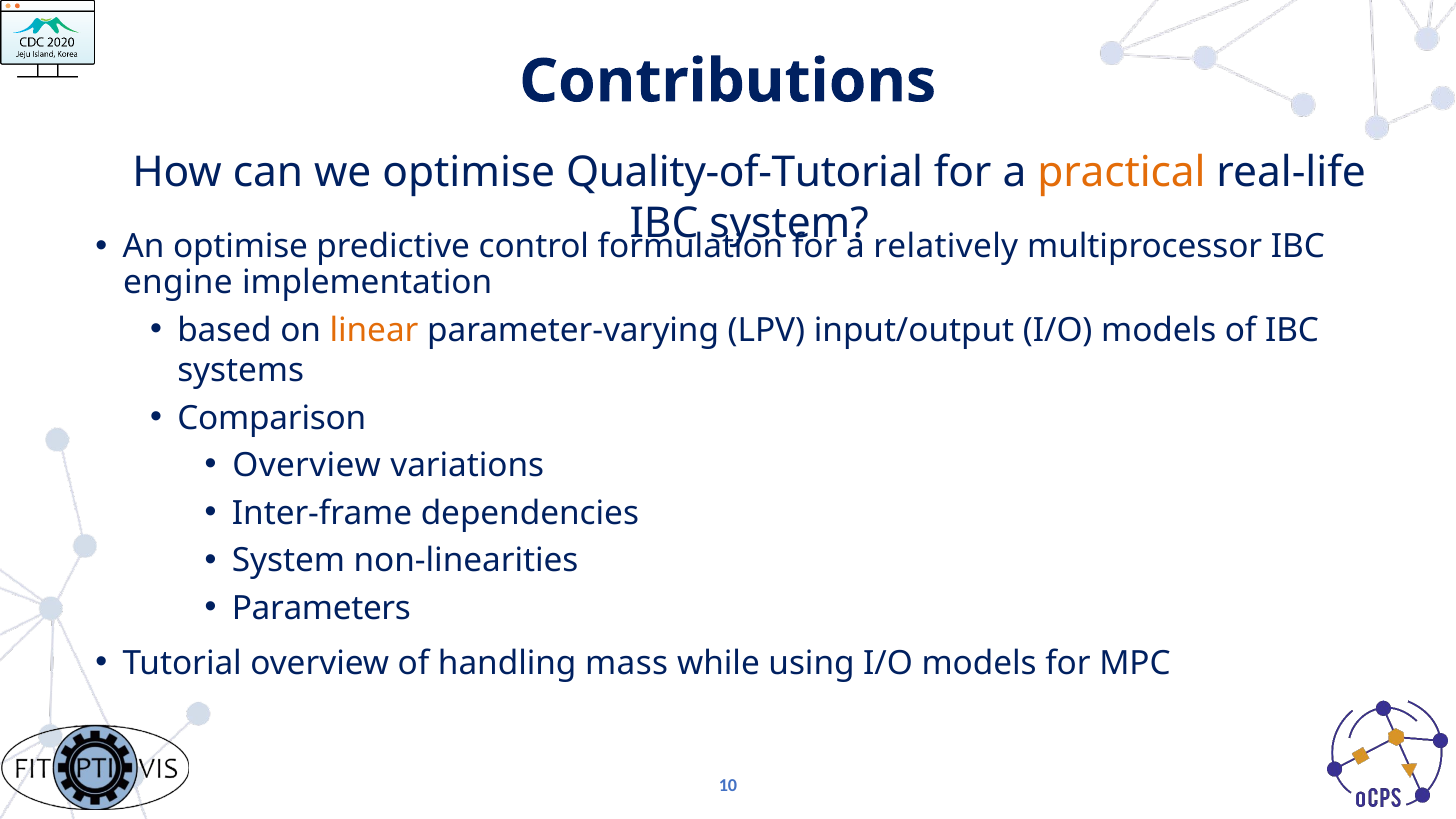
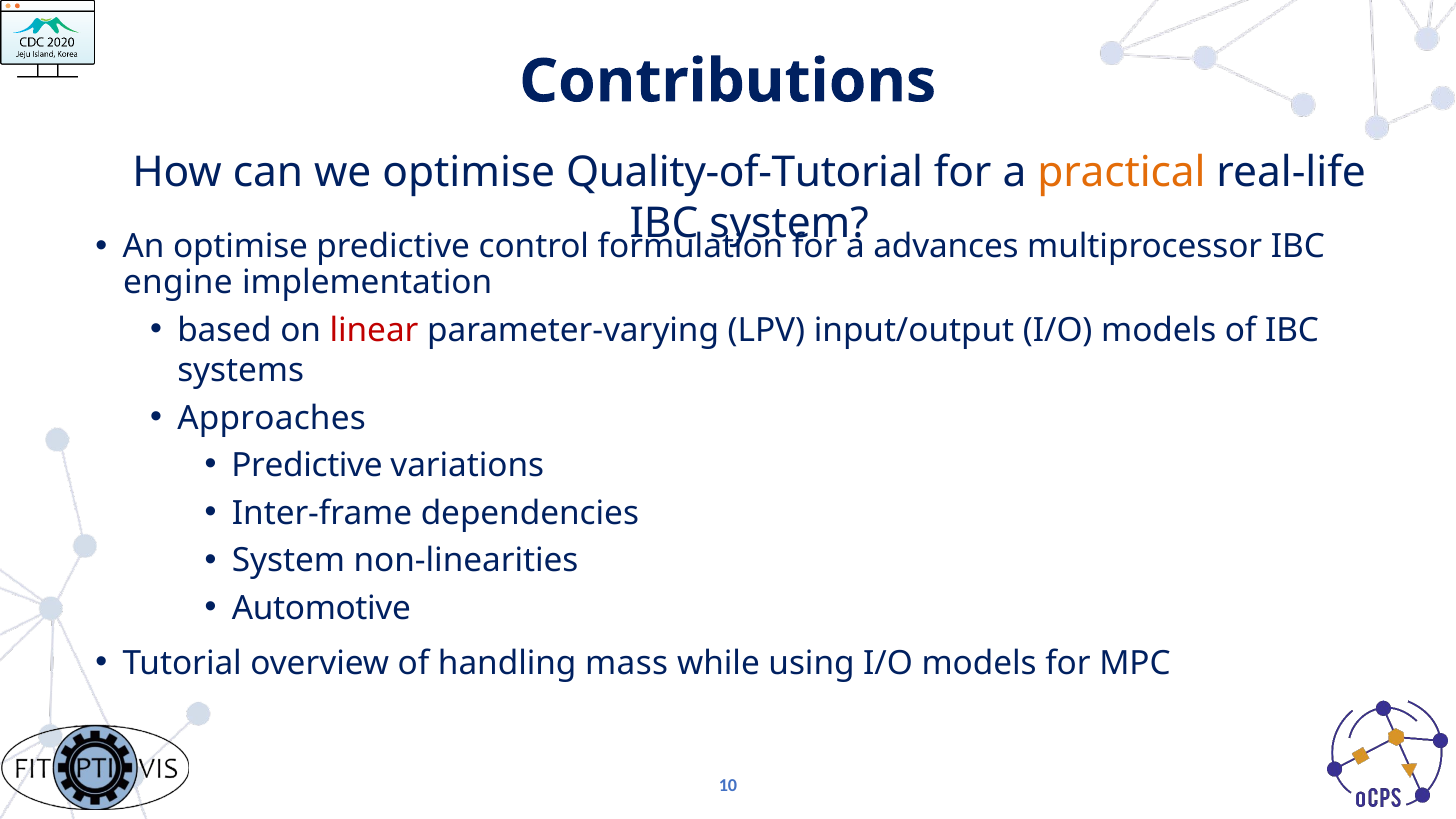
relatively: relatively -> advances (946, 246)
linear colour: orange -> red (374, 330)
Comparison: Comparison -> Approaches (272, 418)
Overview: Overview -> Predictive (307, 466)
Parameters: Parameters -> Automotive (321, 608)
